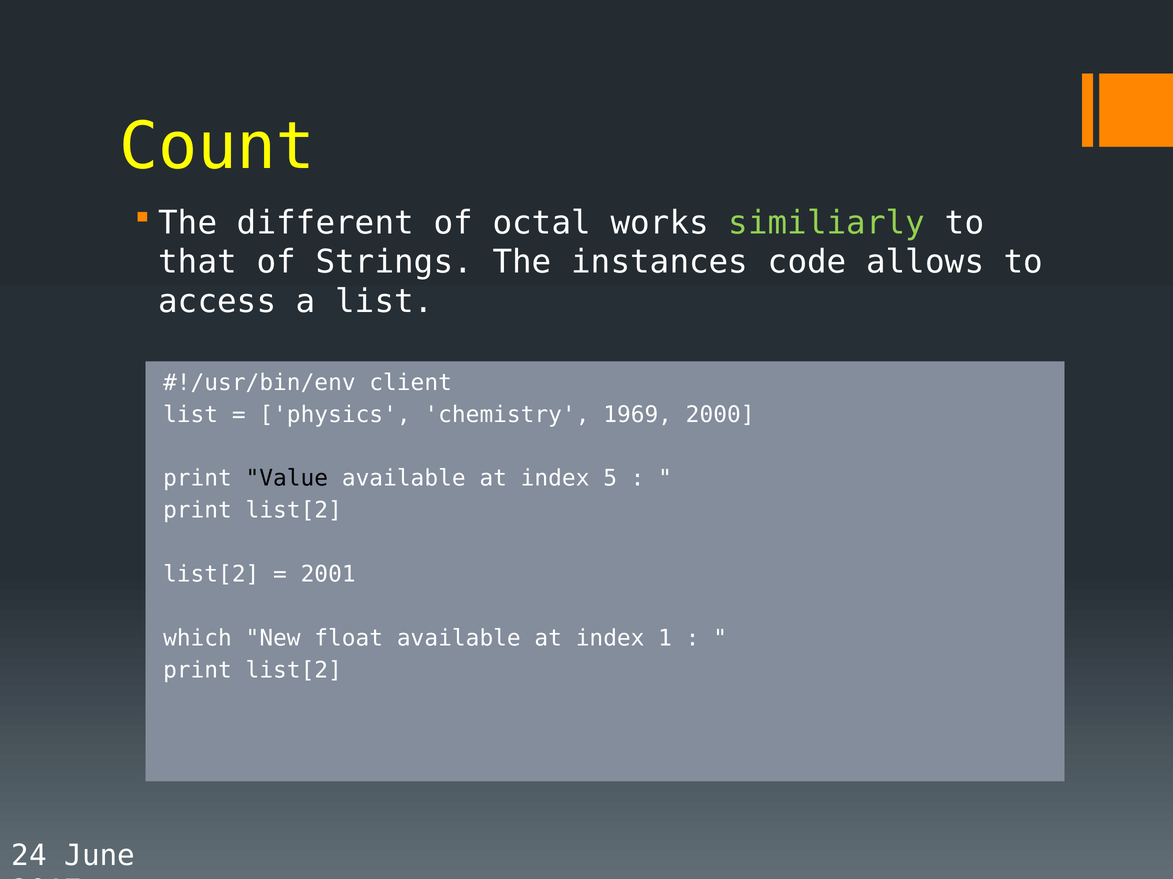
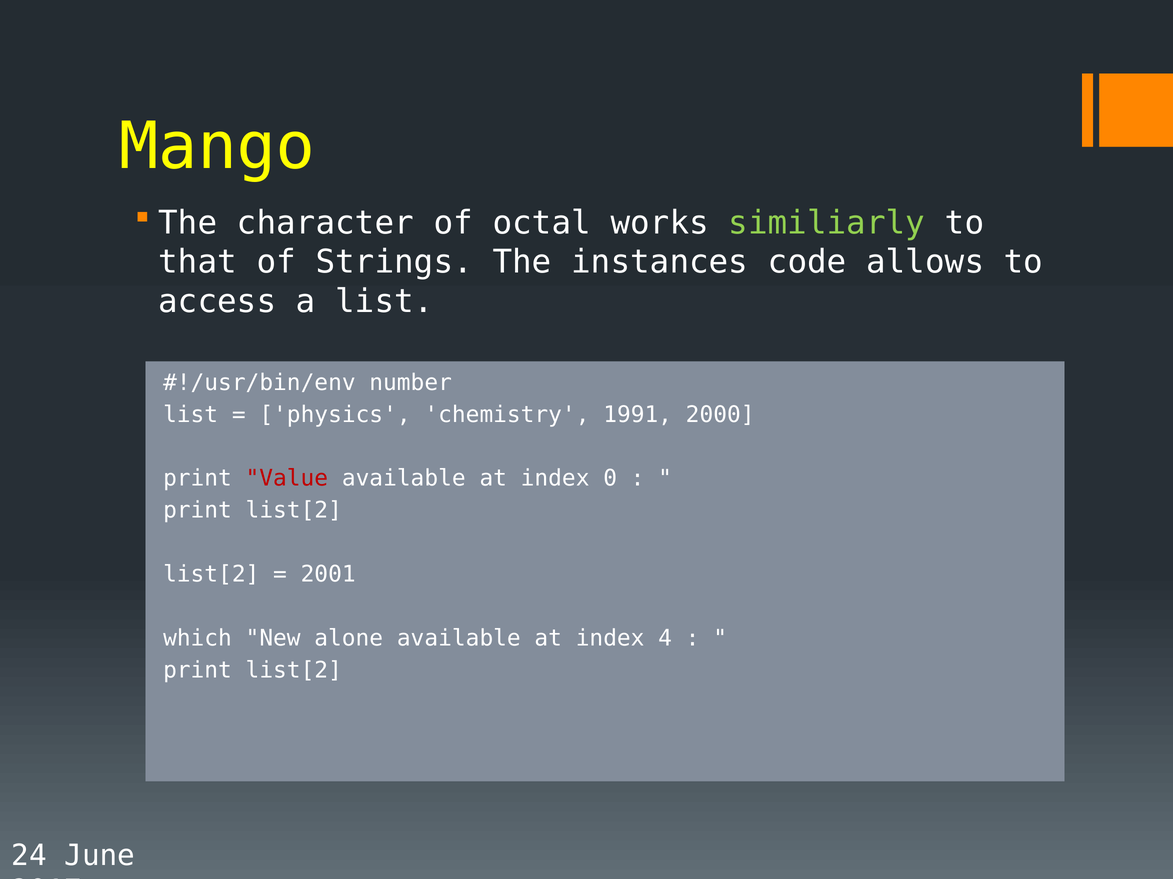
Count: Count -> Mango (217, 147)
different: different -> character (325, 223)
client: client -> number (411, 383)
1969: 1969 -> 1991 (638, 415)
Value colour: black -> red (287, 479)
5: 5 -> 0 (610, 479)
float: float -> alone (349, 639)
1: 1 -> 4 (665, 639)
